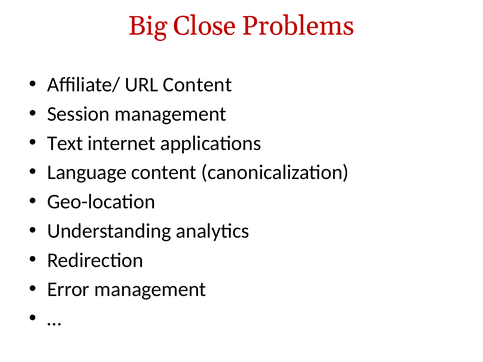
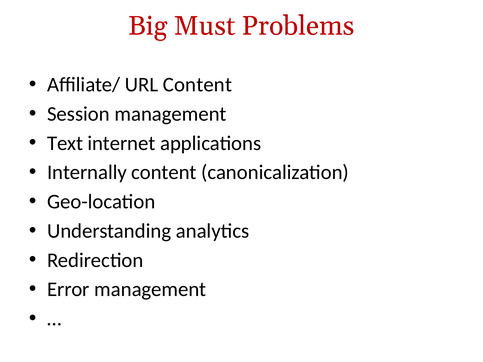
Close: Close -> Must (205, 26)
Language: Language -> Internally (87, 173)
